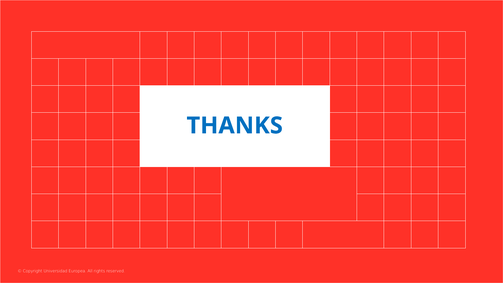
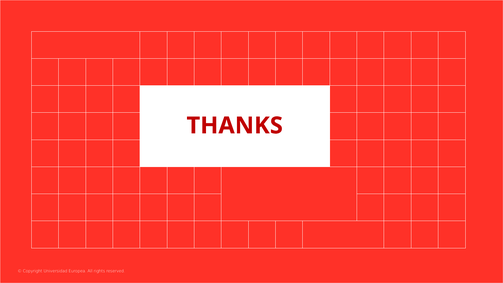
THANKS colour: blue -> red (235, 126)
